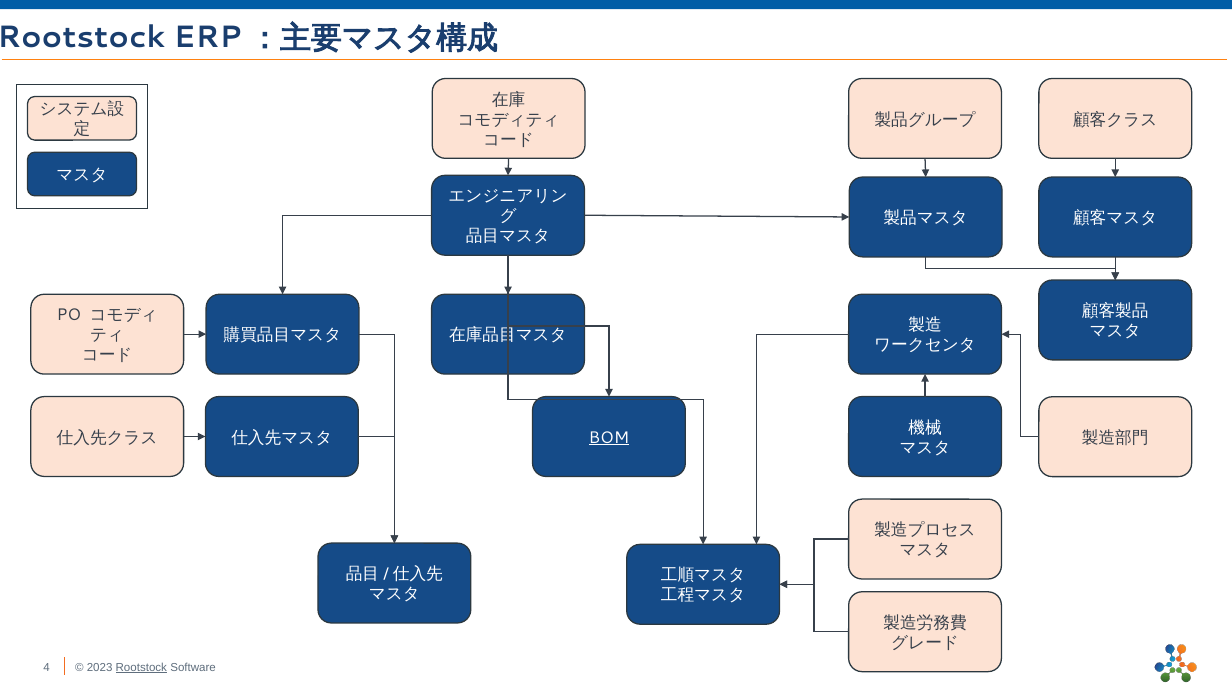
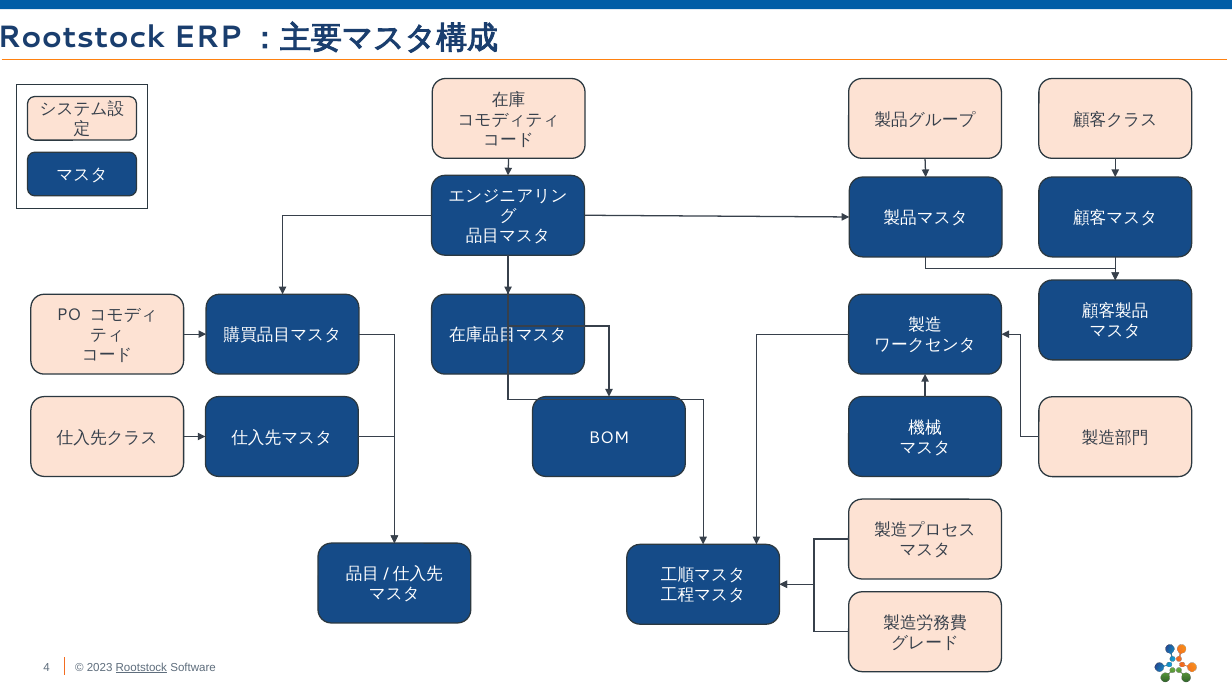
BOM underline: present -> none (609, 438)
